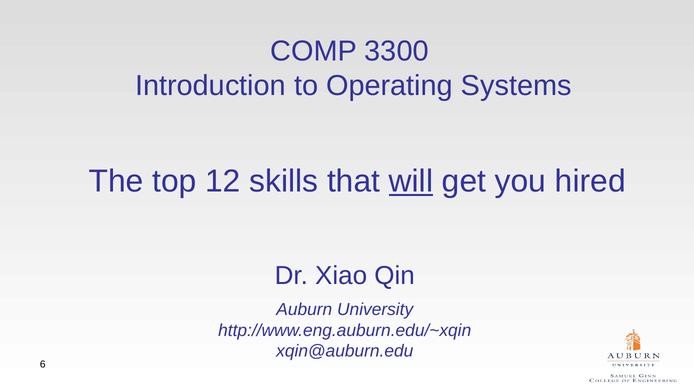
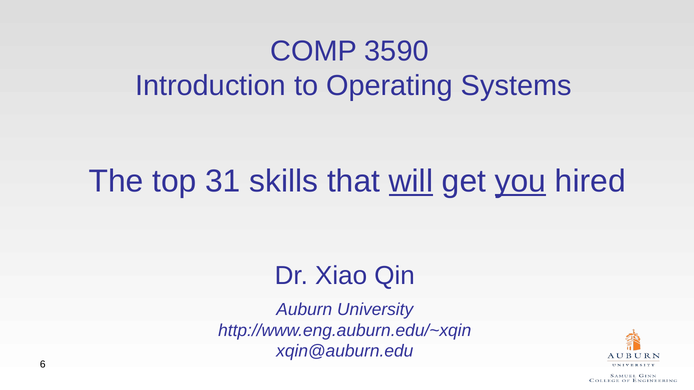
3300: 3300 -> 3590 (397, 51)
12: 12 -> 31 (223, 181)
you underline: none -> present (521, 181)
